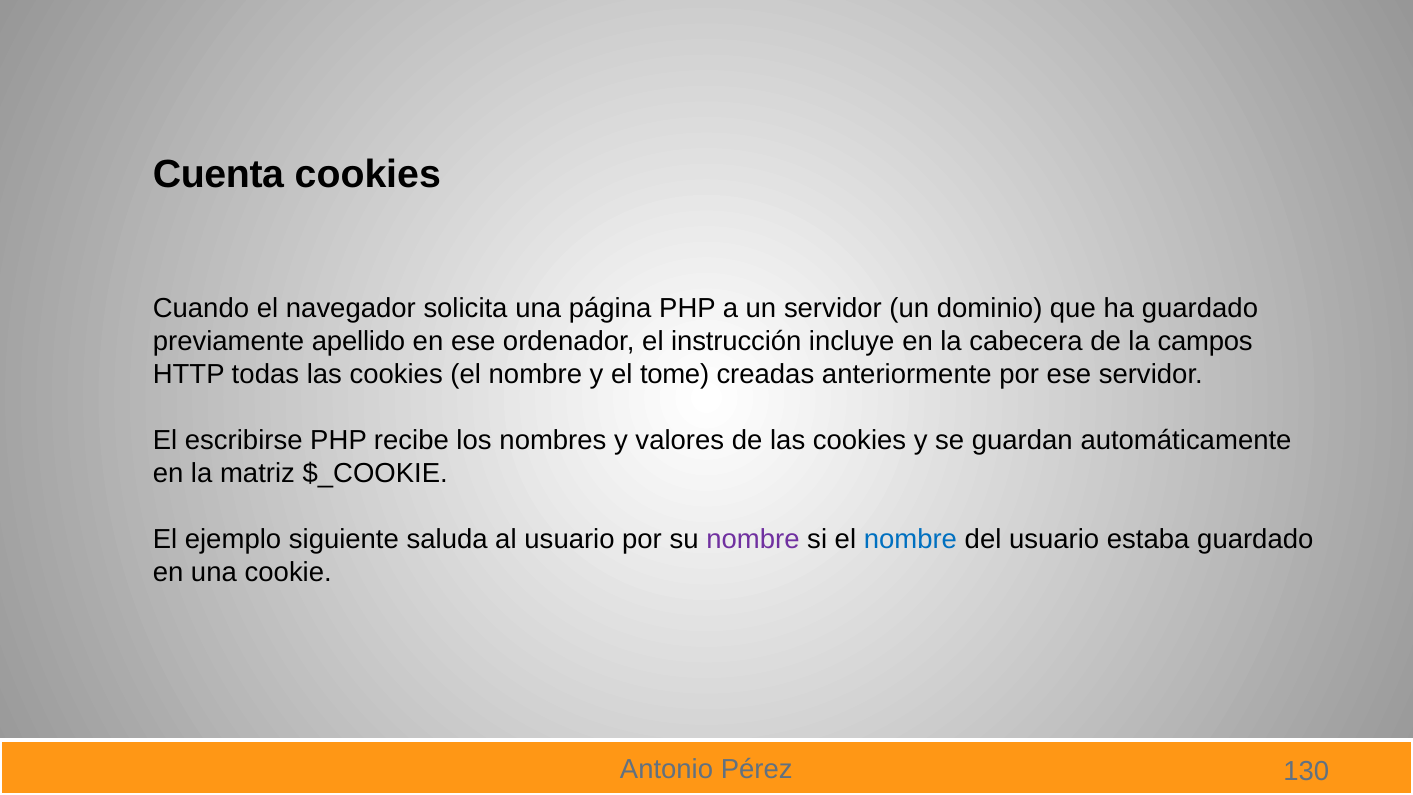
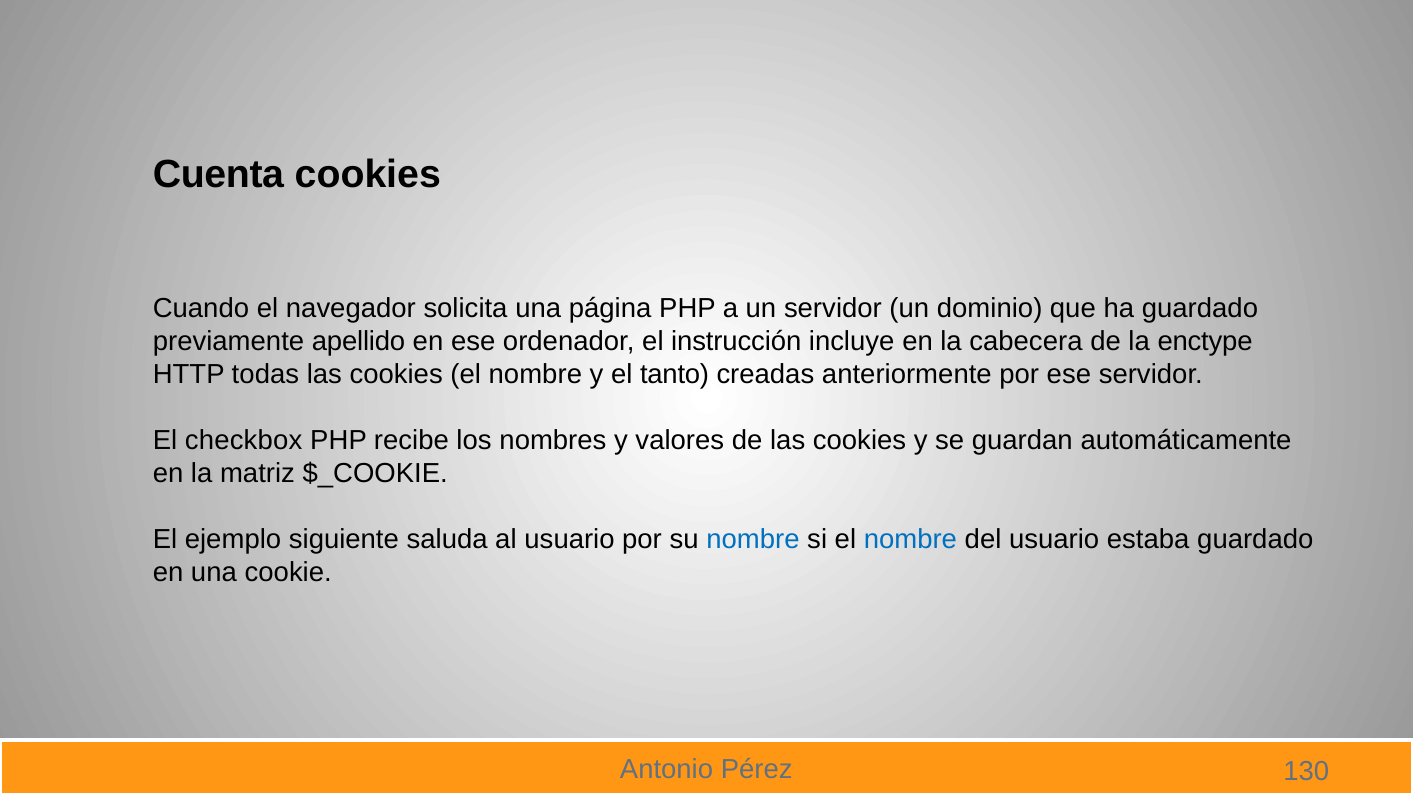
campos: campos -> enctype (1205, 341)
tome: tome -> tanto (675, 374)
escribirse: escribirse -> checkbox (244, 440)
nombre colour: purple -> blue (753, 539)
